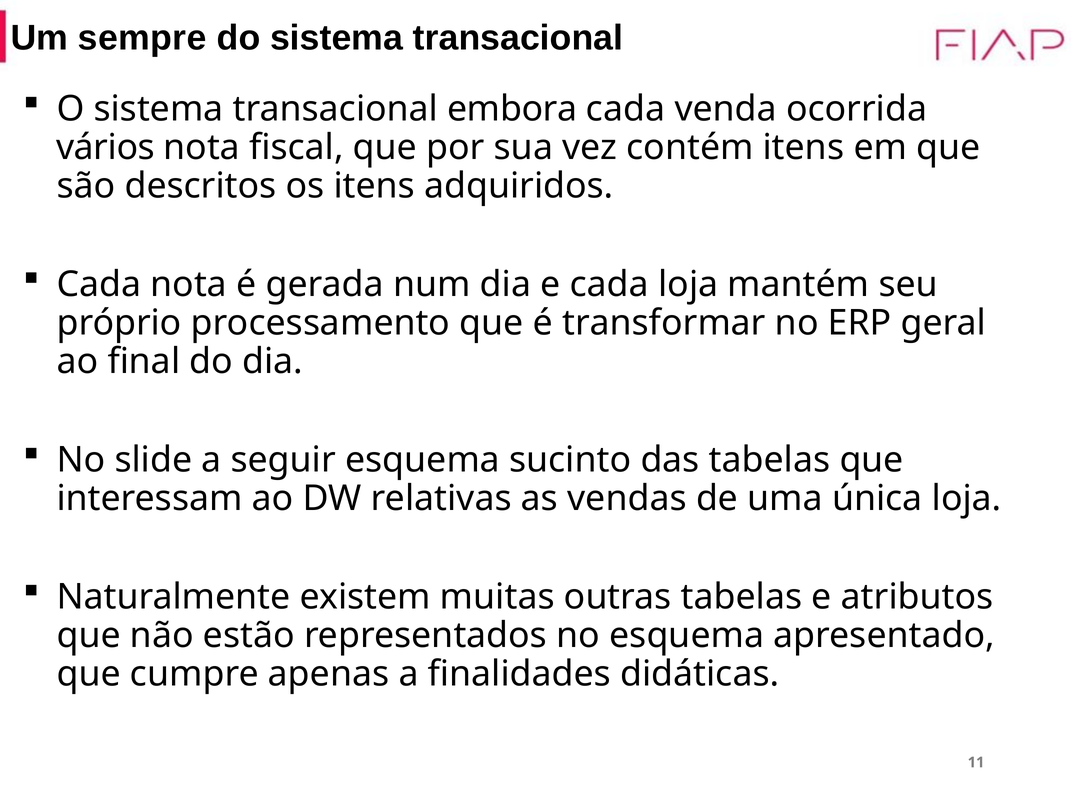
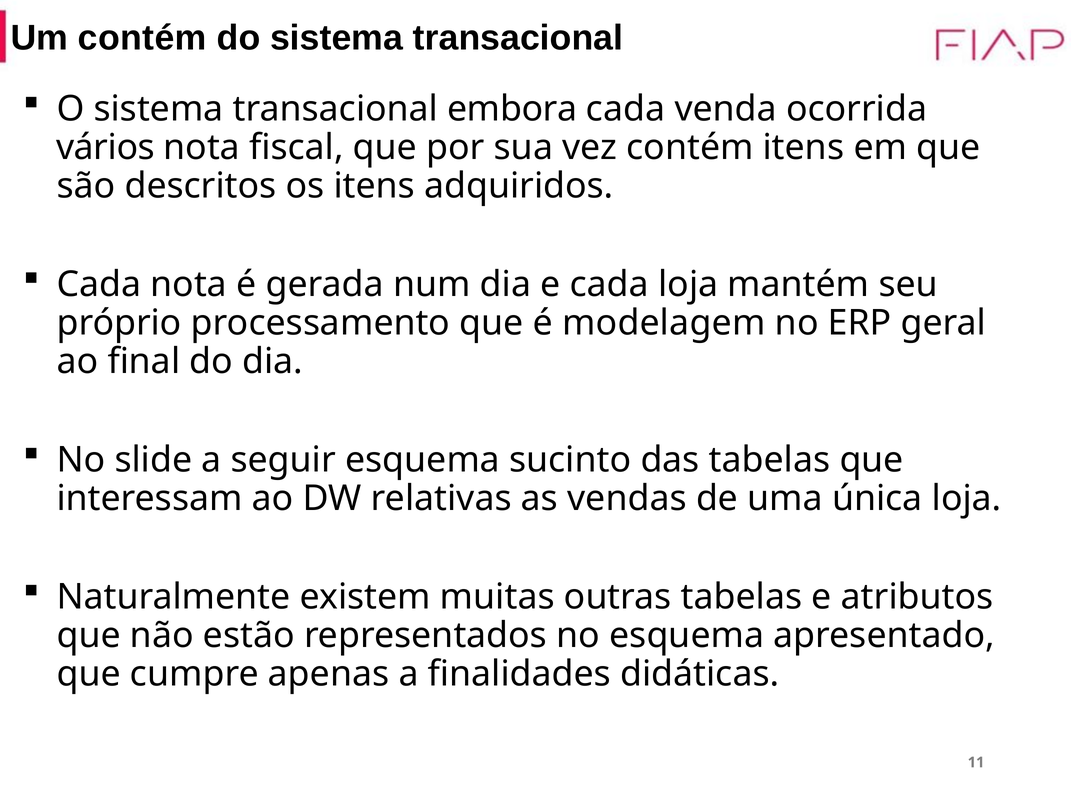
Um sempre: sempre -> contém (142, 38)
transformar: transformar -> modelagem (664, 323)
